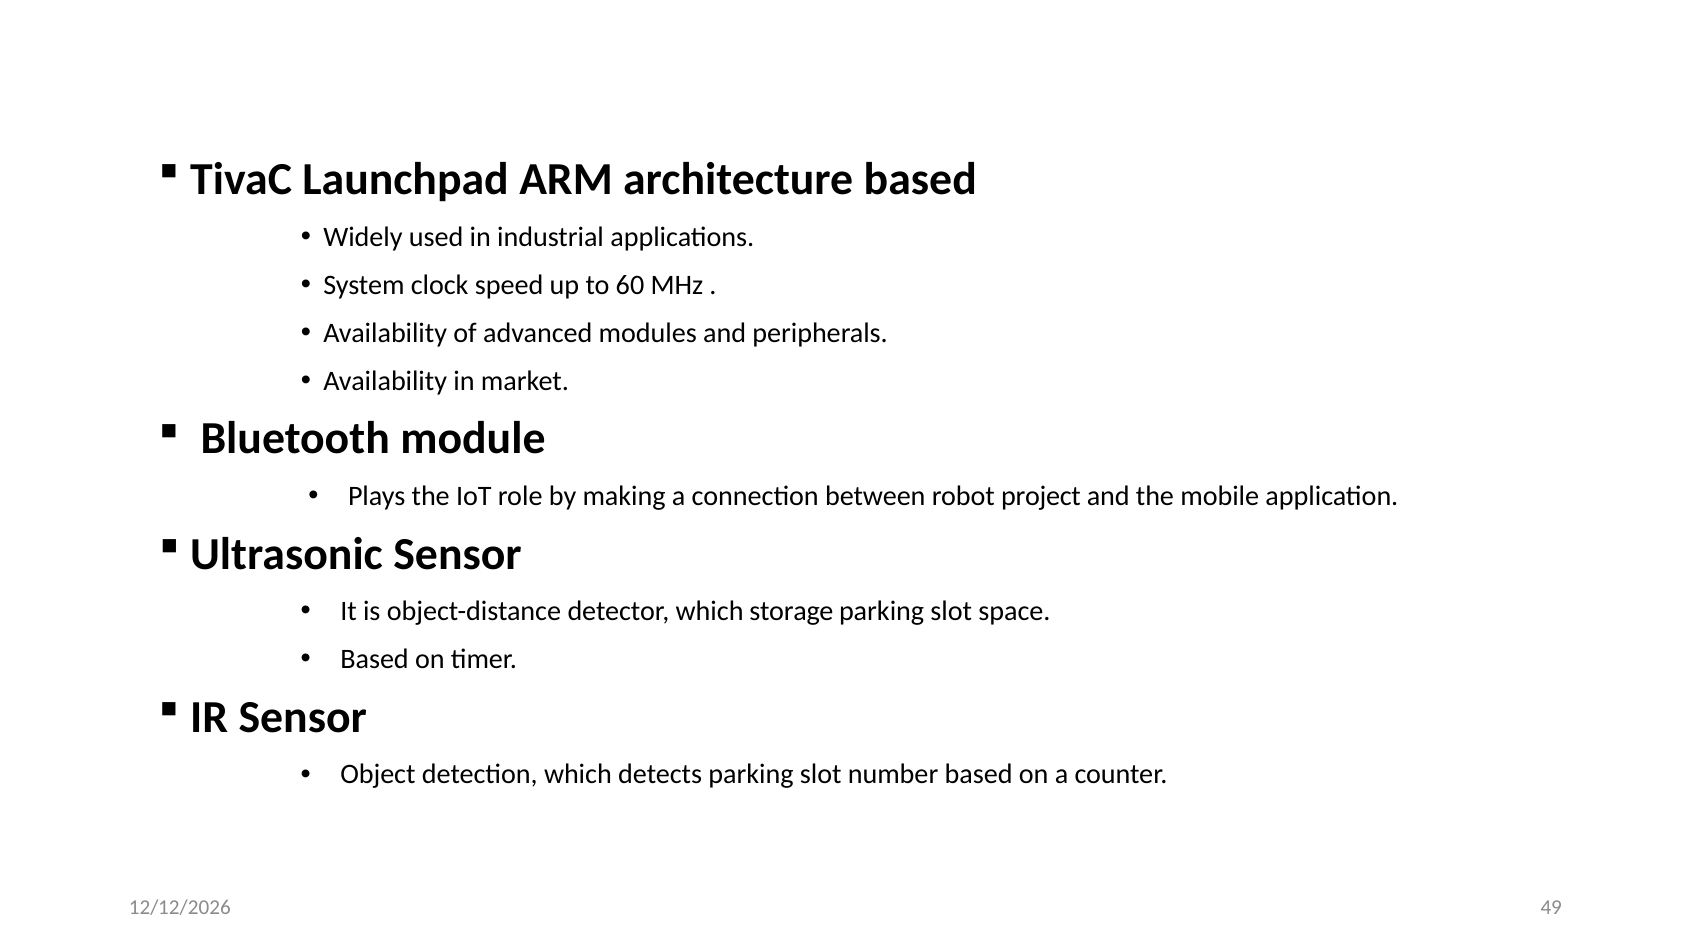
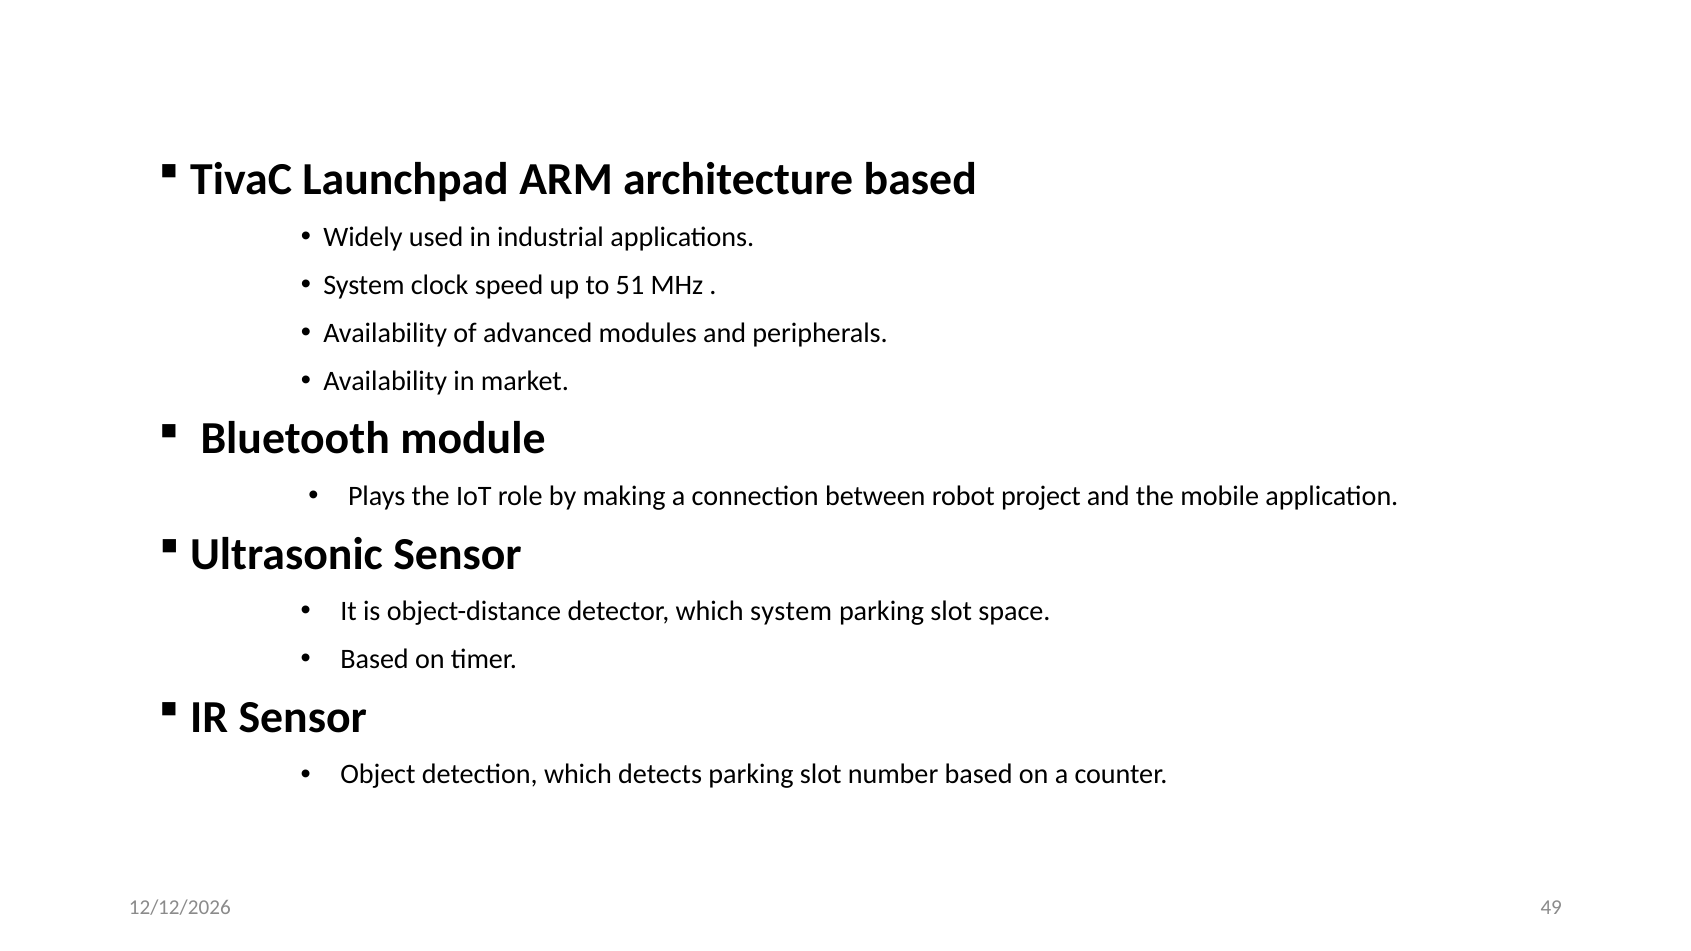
60: 60 -> 51 (630, 285)
which storage: storage -> system (791, 612)
